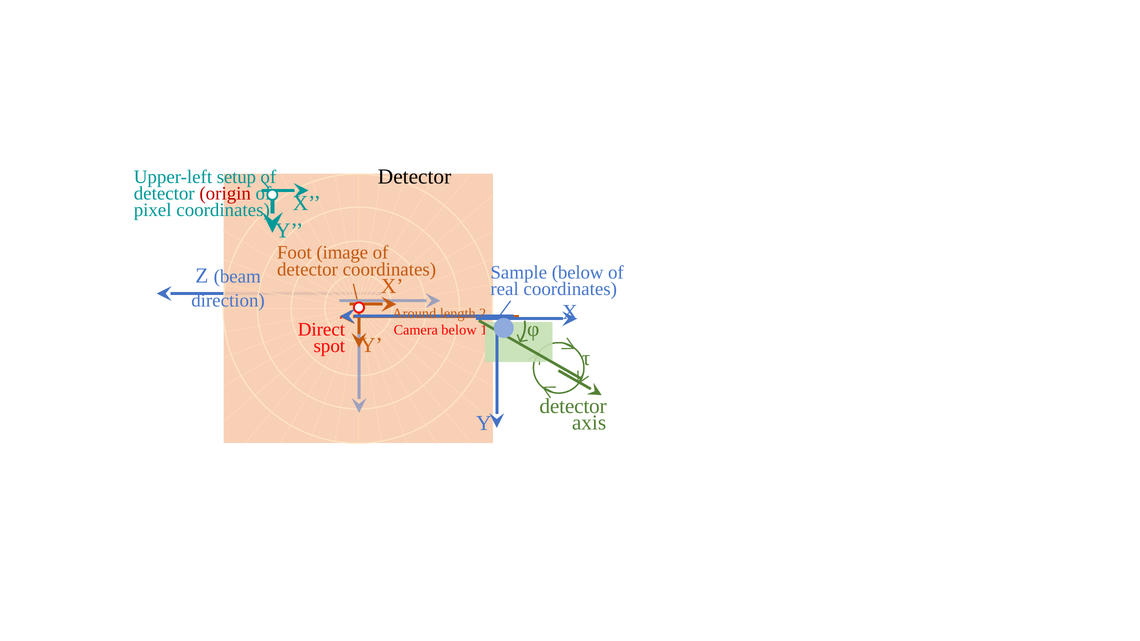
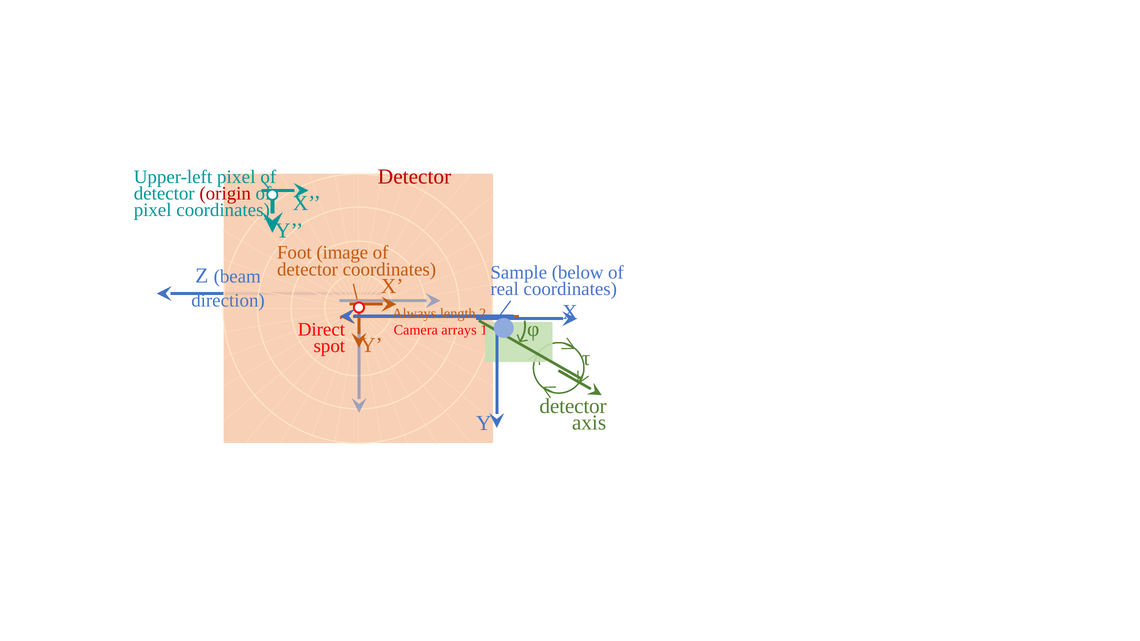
Detector colour: black -> red (415, 177)
Upper-left setup: setup -> pixel (236, 177)
Around: Around -> Always (414, 314)
Camera below: below -> arrays (459, 330)
